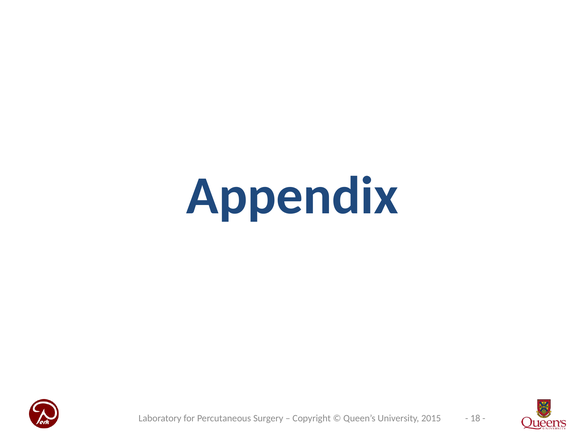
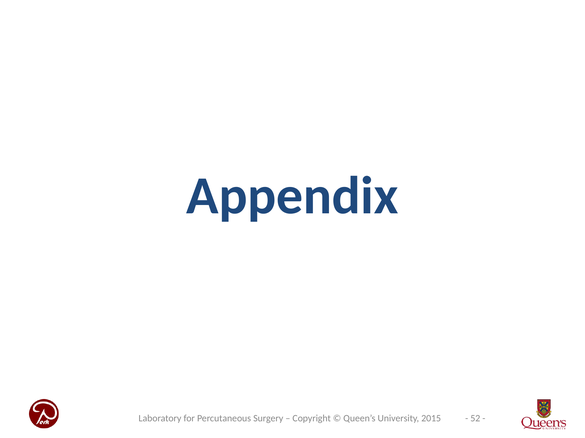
18: 18 -> 52 (475, 419)
